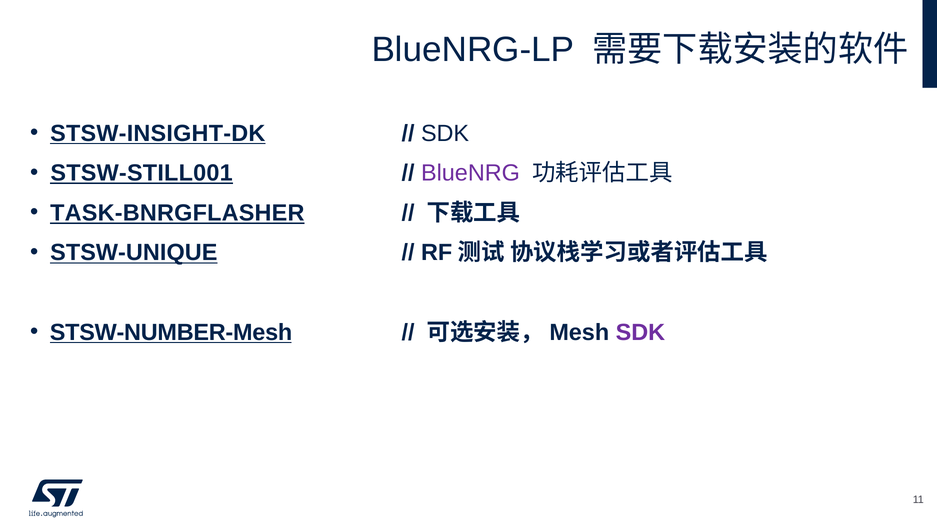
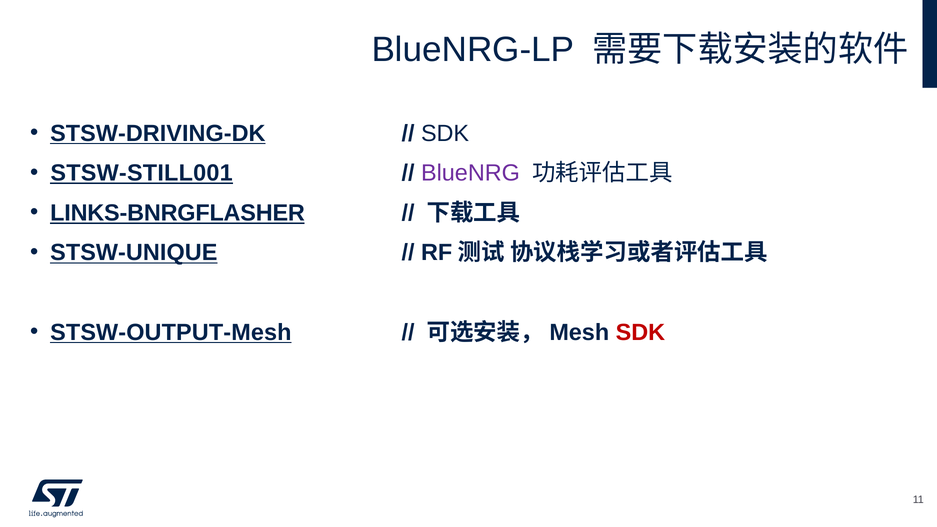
STSW-INSIGHT-DK: STSW-INSIGHT-DK -> STSW-DRIVING-DK (158, 133)
TASK-BNRGFLASHER: TASK-BNRGFLASHER -> LINKS-BNRGFLASHER (178, 213)
STSW-NUMBER-Mesh: STSW-NUMBER-Mesh -> STSW-OUTPUT-Mesh (171, 332)
SDK colour: purple -> red (640, 332)
